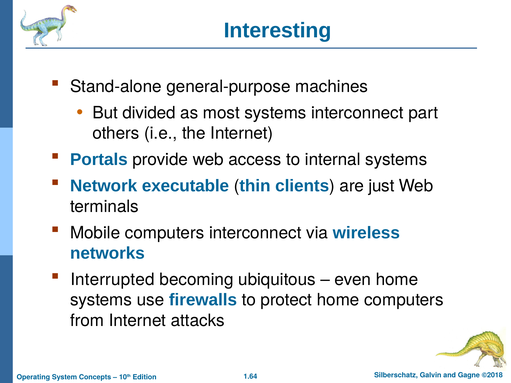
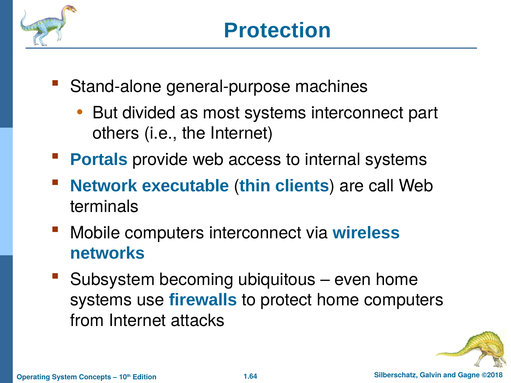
Interesting: Interesting -> Protection (278, 30)
just: just -> call (381, 186)
Interrupted: Interrupted -> Subsystem (112, 280)
